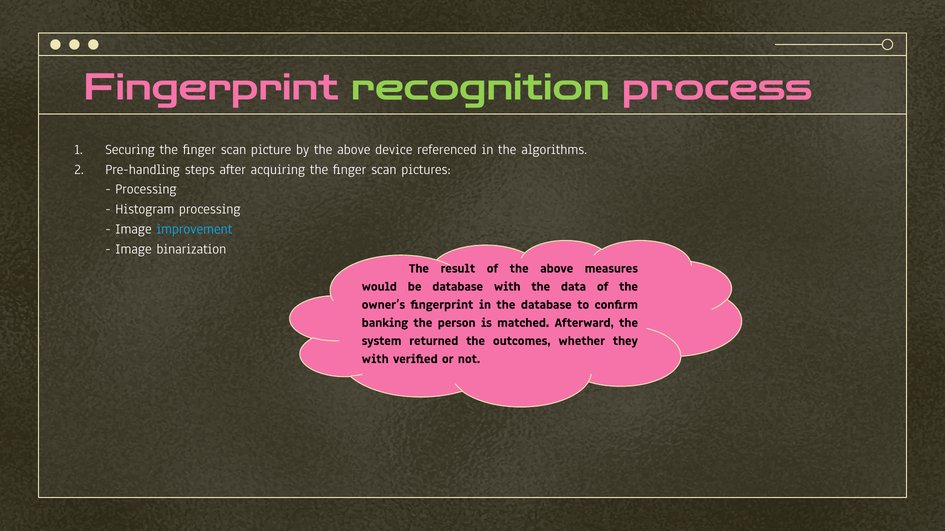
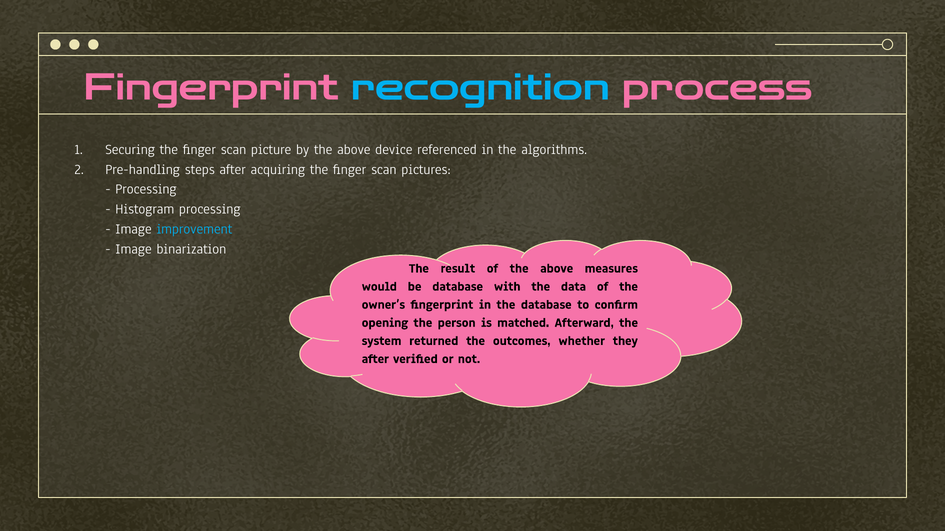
recognition colour: light green -> light blue (481, 88)
banking: banking -> opening (385, 323)
with: with -> after (375, 359)
